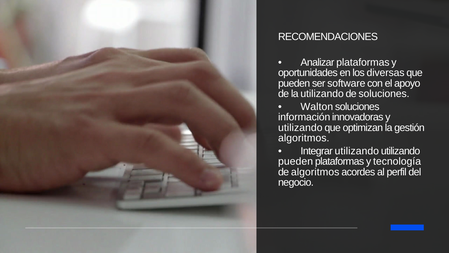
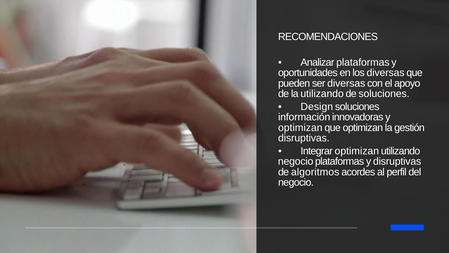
ser software: software -> diversas (346, 83)
Walton: Walton -> Design (317, 107)
utilizando: utilizando -> optimizan (300, 127)
algoritmos: algoritmos -> disruptivas (304, 138)
Integrar utilizando: utilizando -> optimizan (357, 151)
pueden: pueden -> negocio (296, 161)
y tecnología: tecnología -> disruptivas (397, 161)
